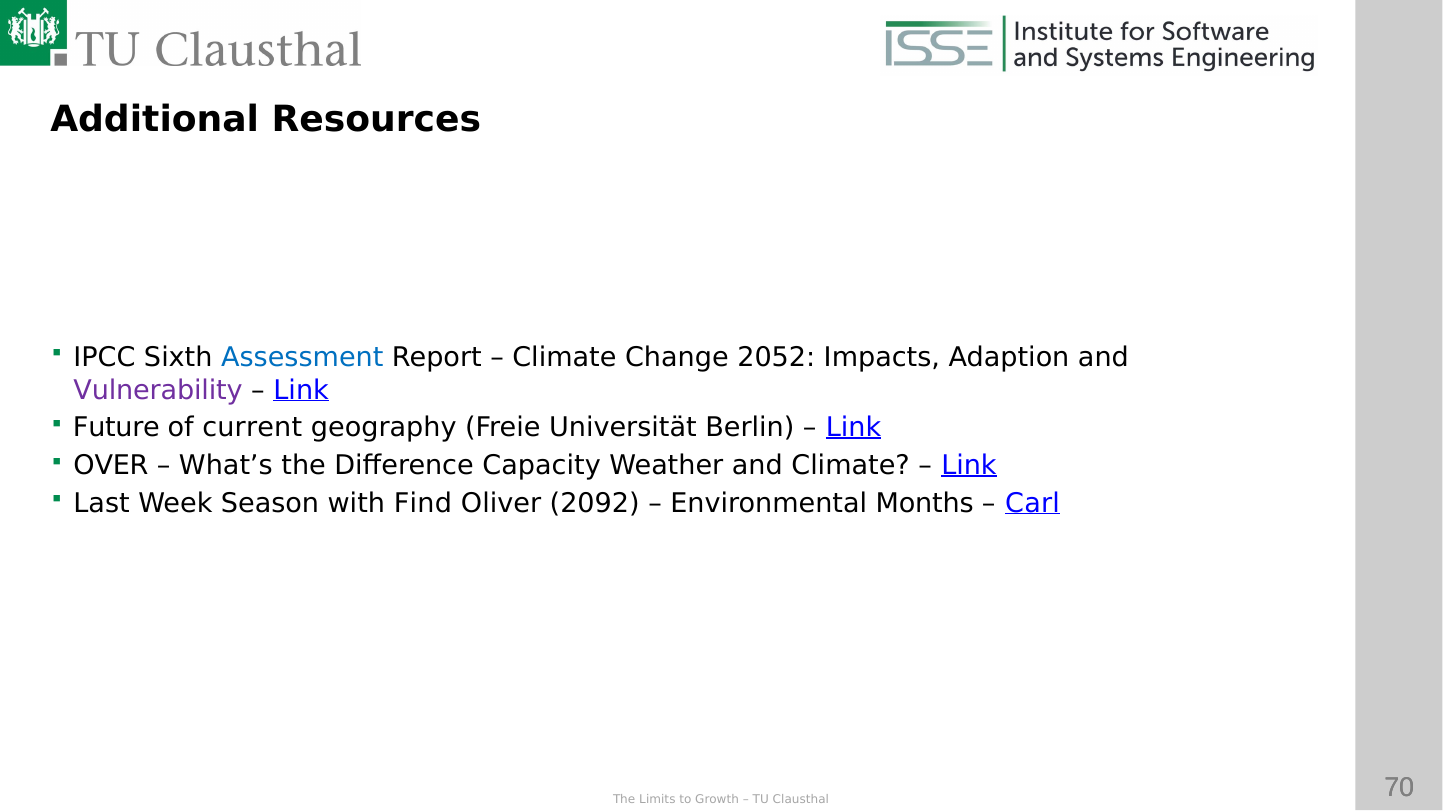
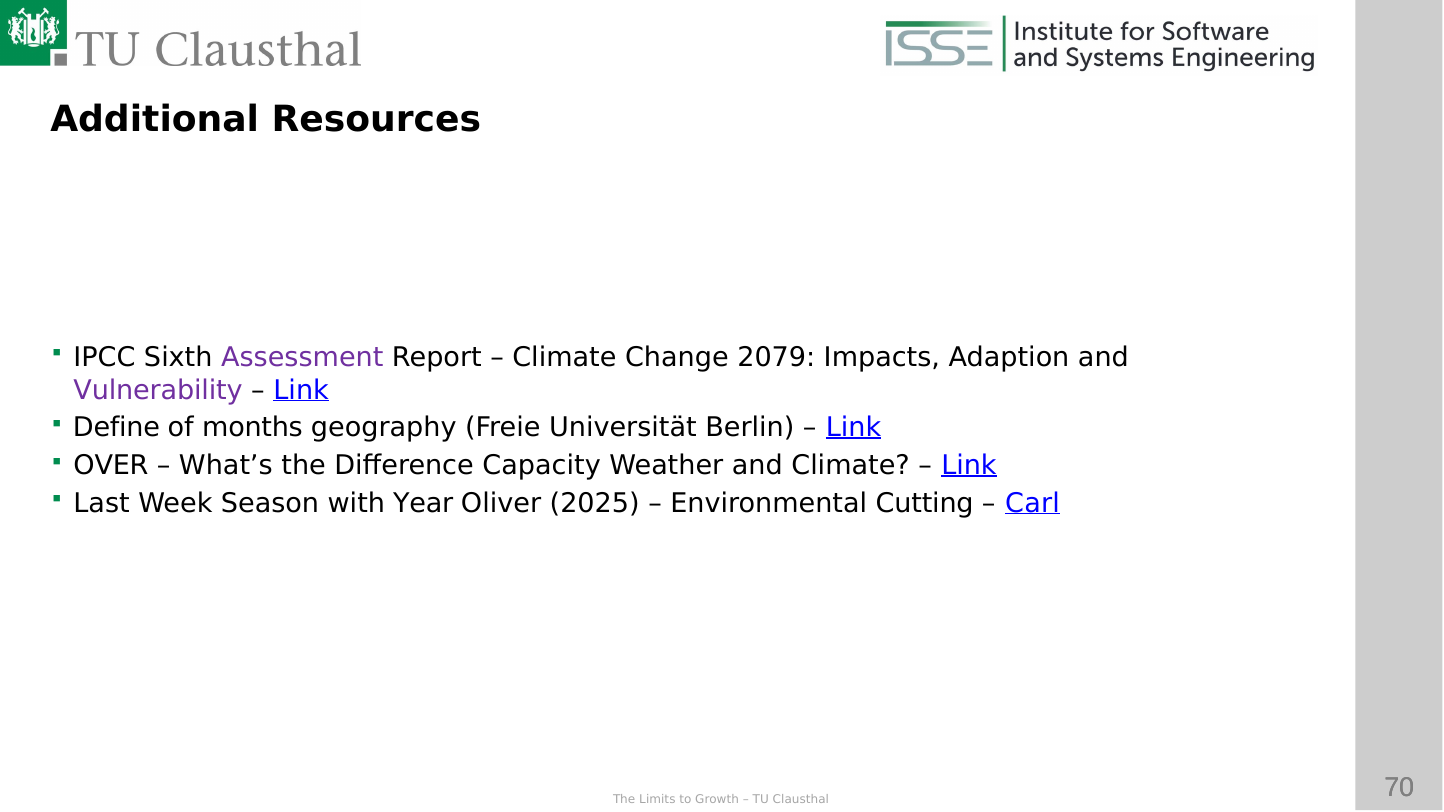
Assessment colour: blue -> purple (302, 358)
2052: 2052 -> 2079 (776, 358)
Future: Future -> Define (116, 428)
current: current -> months (252, 428)
Find: Find -> Year (423, 504)
2092: 2092 -> 2025 (595, 504)
Months: Months -> Cutting (925, 504)
